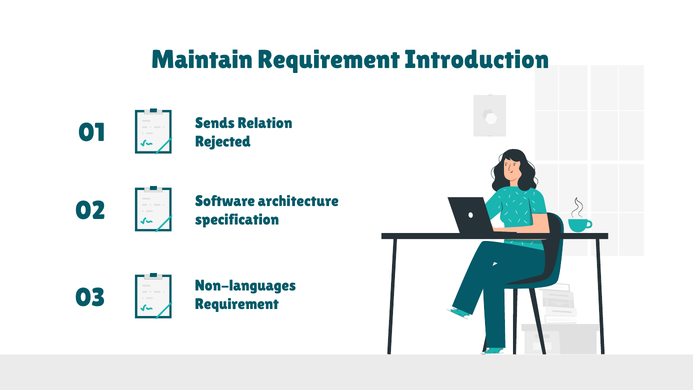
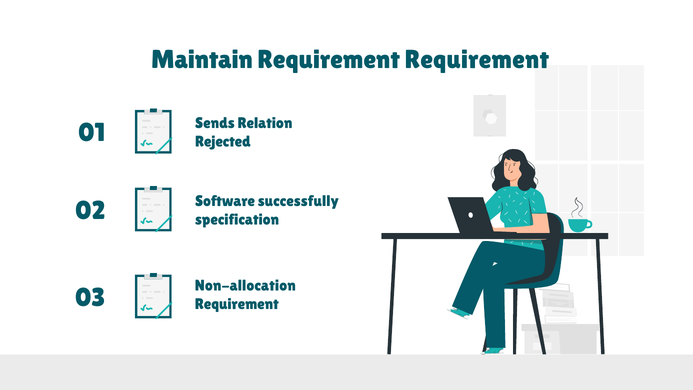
Requirement Introduction: Introduction -> Requirement (477, 60)
architecture: architecture -> successfully (298, 201)
Non-languages: Non-languages -> Non-allocation (245, 285)
